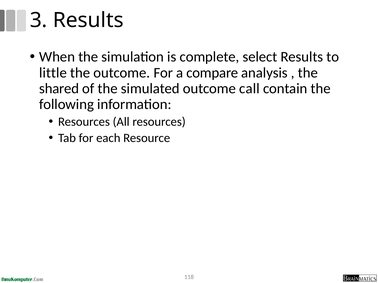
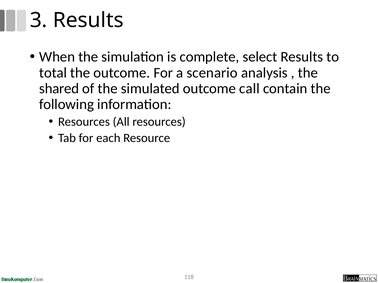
little: little -> total (53, 73)
compare: compare -> scenario (212, 73)
